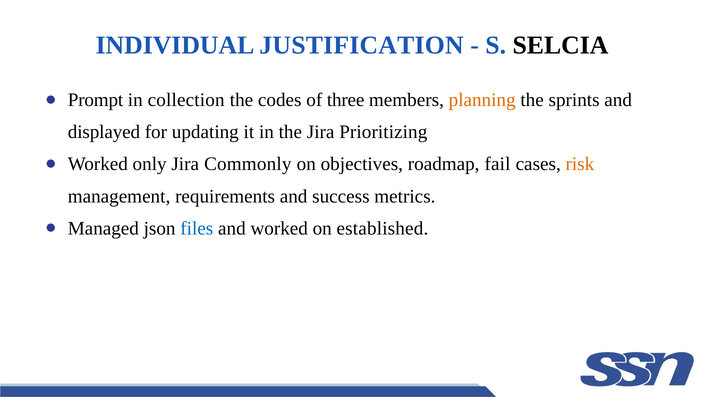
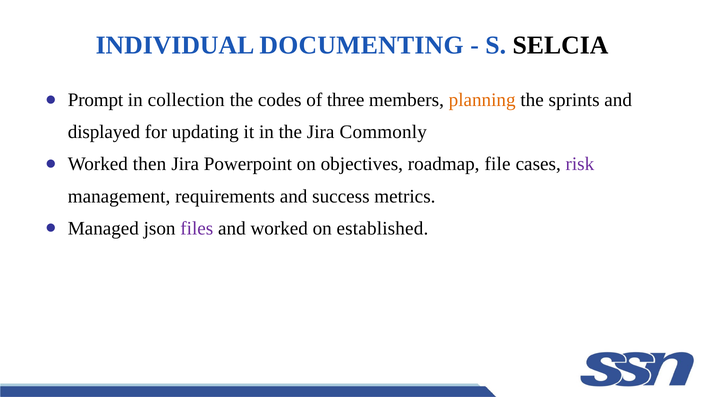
JUSTIFICATION: JUSTIFICATION -> DOCUMENTING (361, 45)
Prioritizing: Prioritizing -> Commonly (383, 132)
only: only -> then (150, 164)
Commonly: Commonly -> Powerpoint (248, 164)
fail: fail -> file (498, 164)
risk colour: orange -> purple (580, 164)
files colour: blue -> purple (197, 228)
